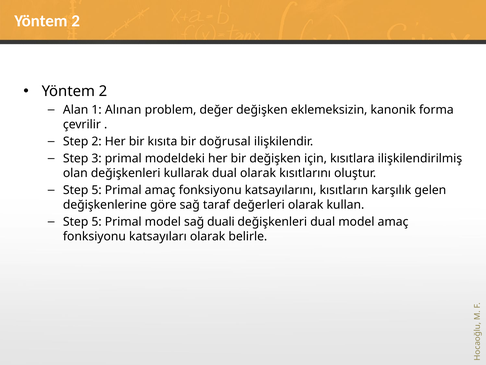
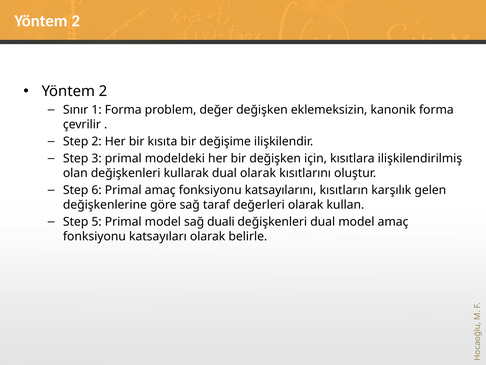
Alan: Alan -> Sınır (76, 110)
1 Alınan: Alınan -> Forma (123, 110)
doğrusal: doğrusal -> değişime (225, 141)
5: 5 -> 6 (97, 190)
